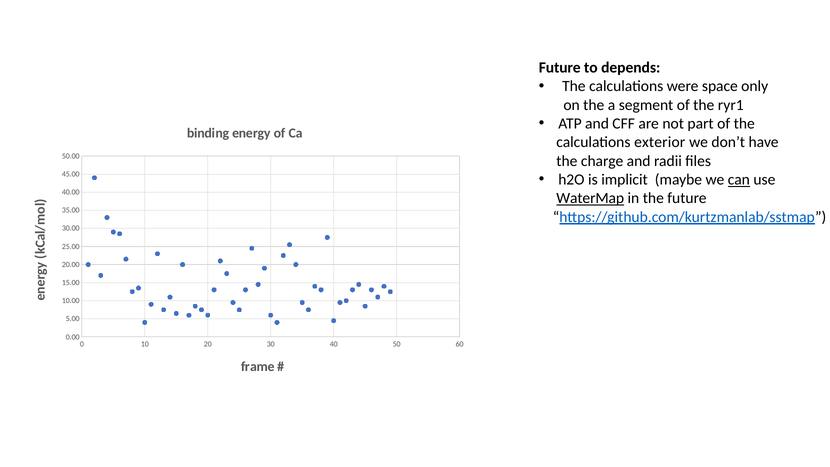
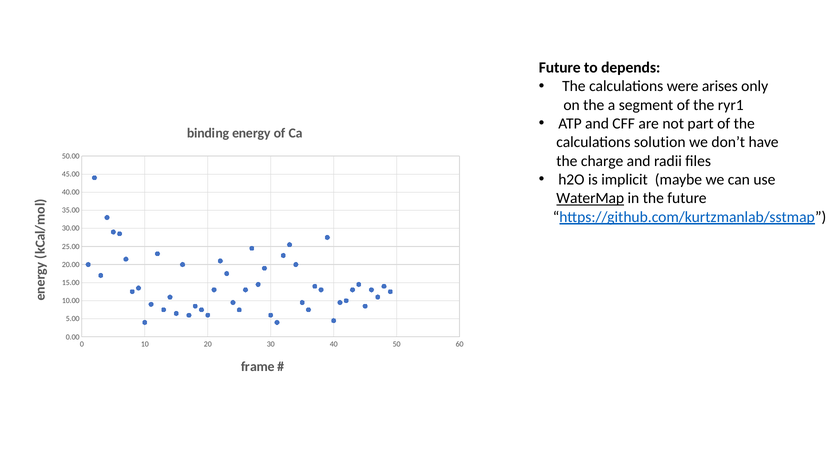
space: space -> arises (720, 86)
exterior: exterior -> solution (660, 142)
can underline: present -> none (739, 180)
